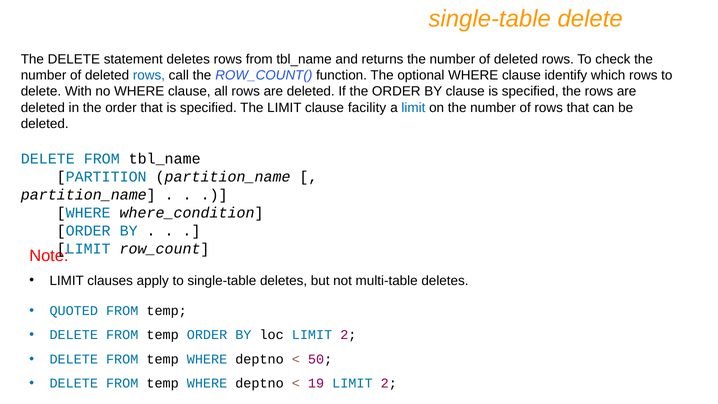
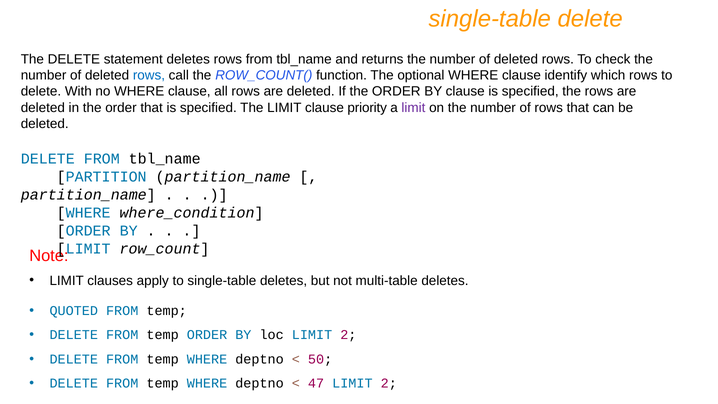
facility: facility -> priority (367, 108)
limit colour: blue -> purple (413, 108)
19: 19 -> 47 (316, 383)
